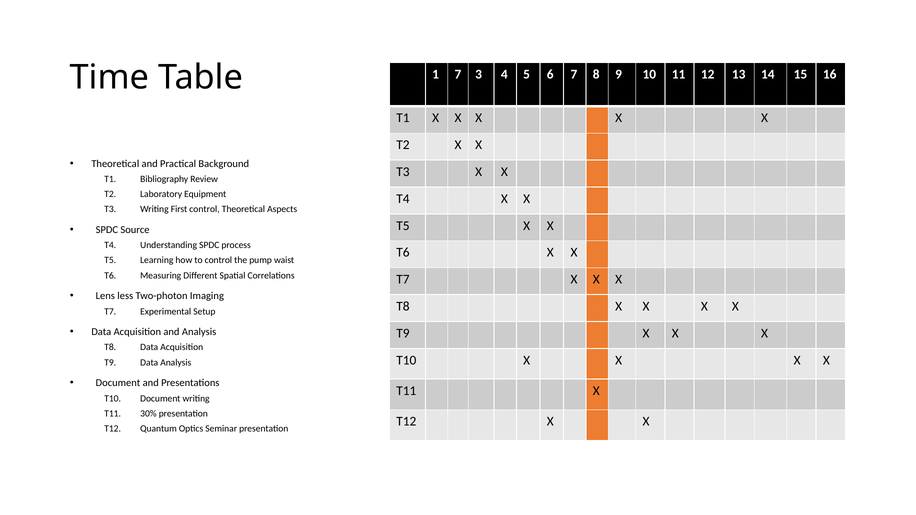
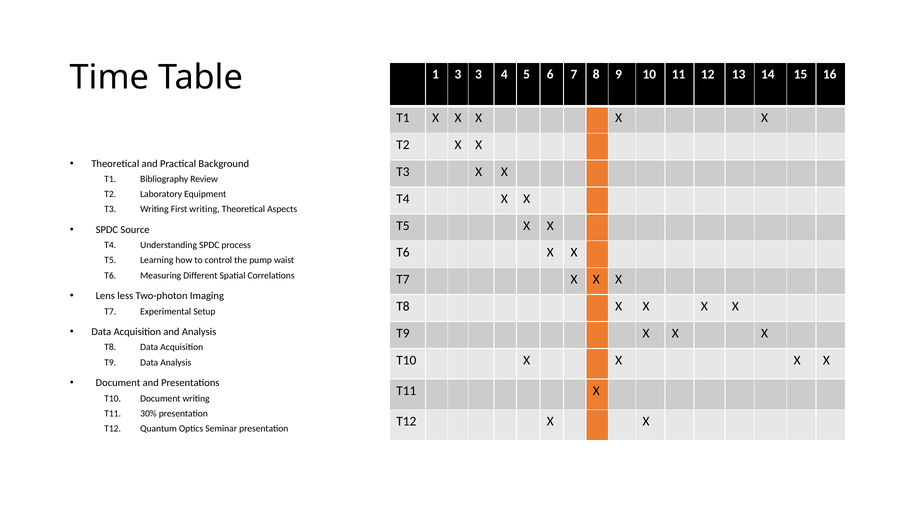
1 7: 7 -> 3 (458, 74)
First control: control -> writing (204, 209)
